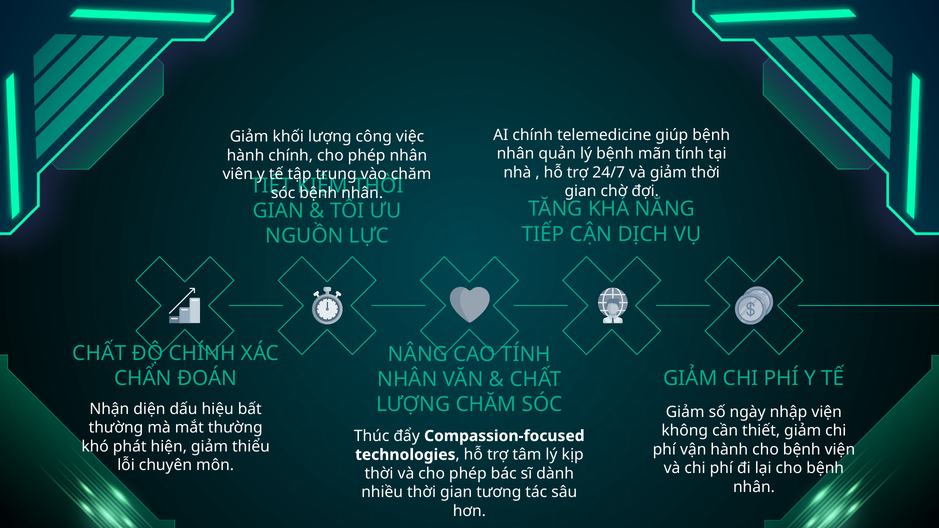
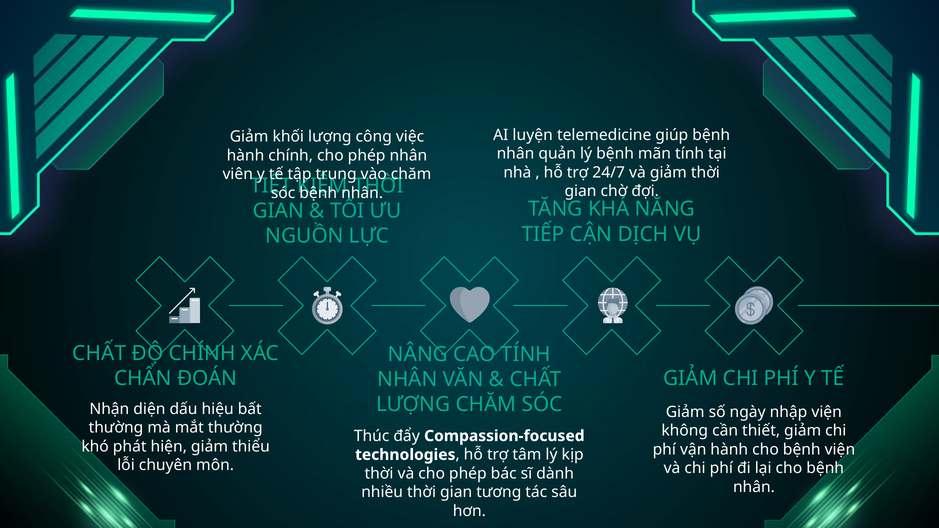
AI chính: chính -> luyện (533, 135)
